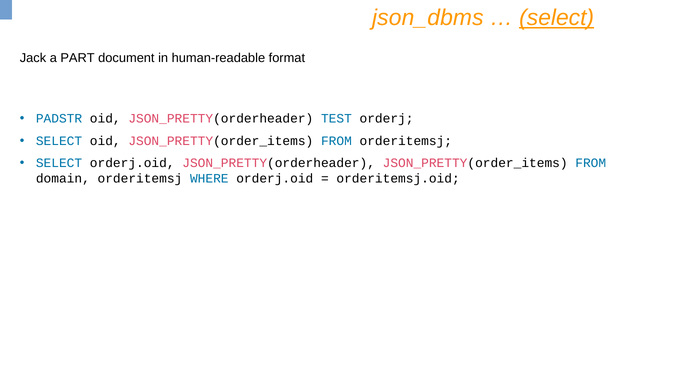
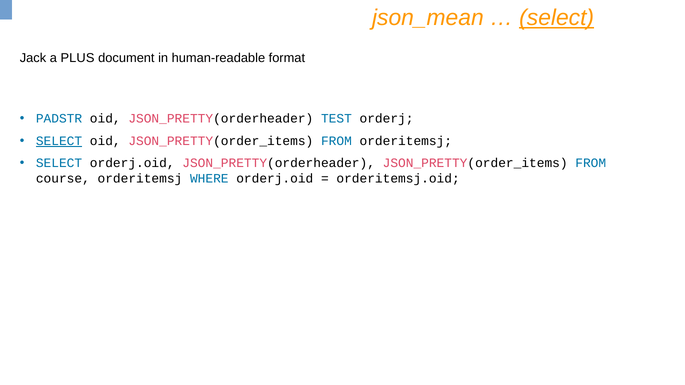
json_dbms: json_dbms -> json_mean (428, 18)
PART: PART -> PLUS (77, 58)
SELECT underline: none -> present (59, 141)
domain: domain -> course (63, 179)
